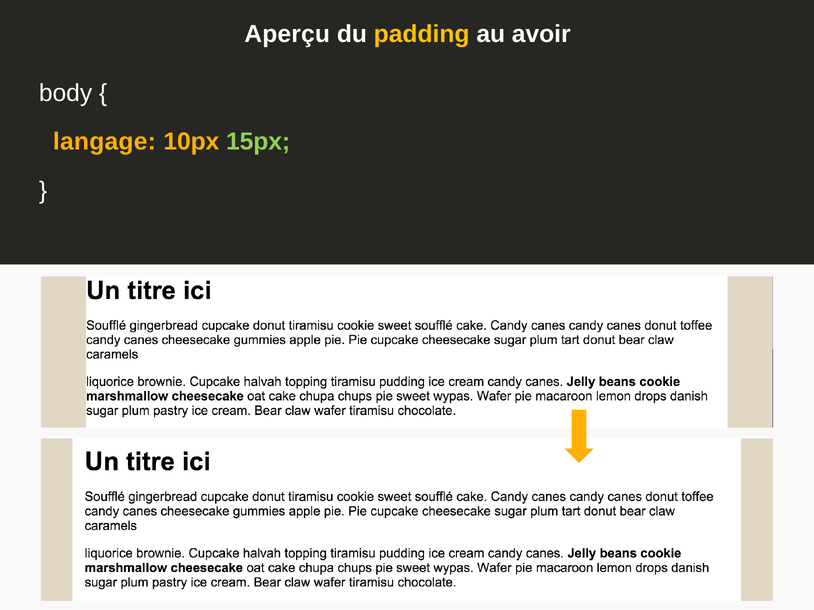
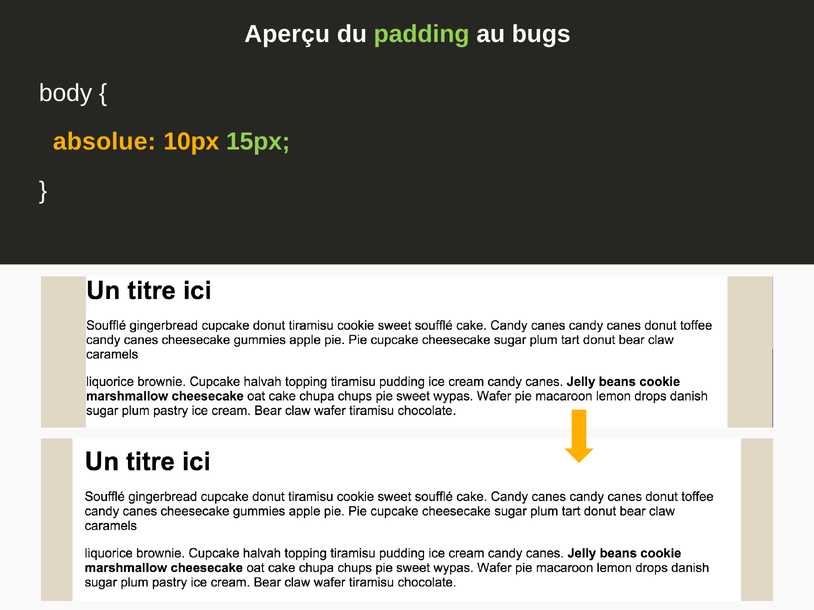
padding colour: yellow -> light green (422, 34)
avoir: avoir -> bugs (541, 34)
langage: langage -> absolue (104, 142)
